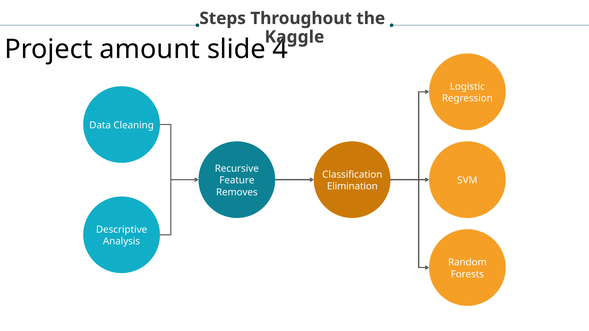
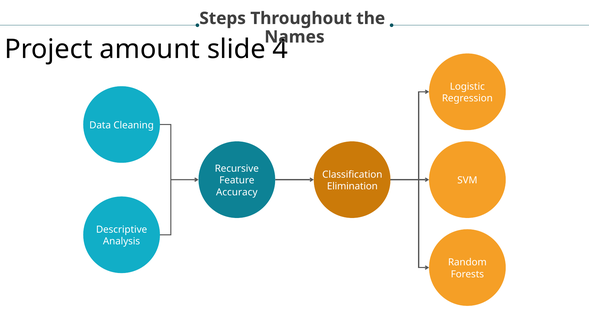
Kaggle: Kaggle -> Names (294, 37)
Removes: Removes -> Accuracy (237, 192)
